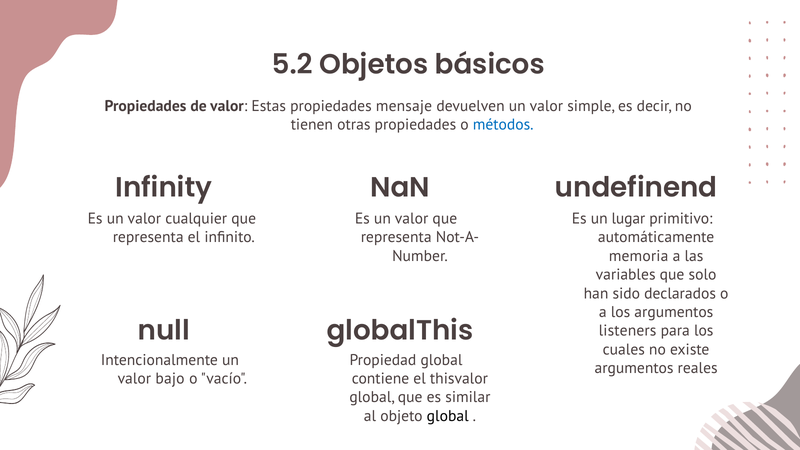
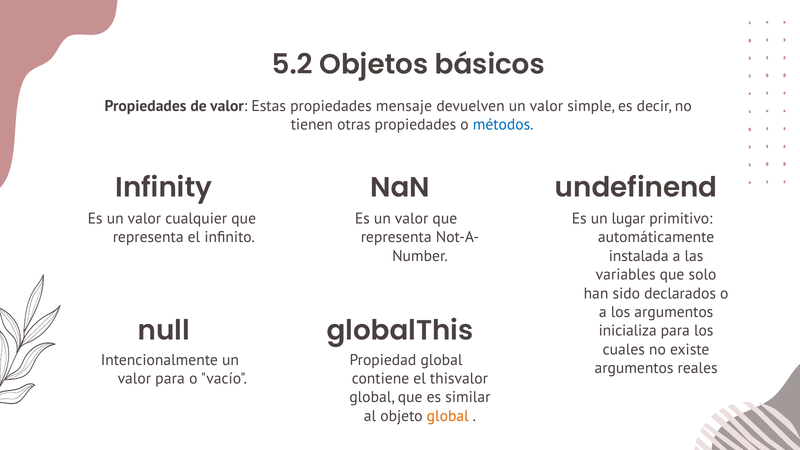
memoria: memoria -> instalada (639, 256)
listeners: listeners -> inicializa (628, 331)
valor bajo: bajo -> para (170, 379)
global colour: black -> orange (448, 416)
